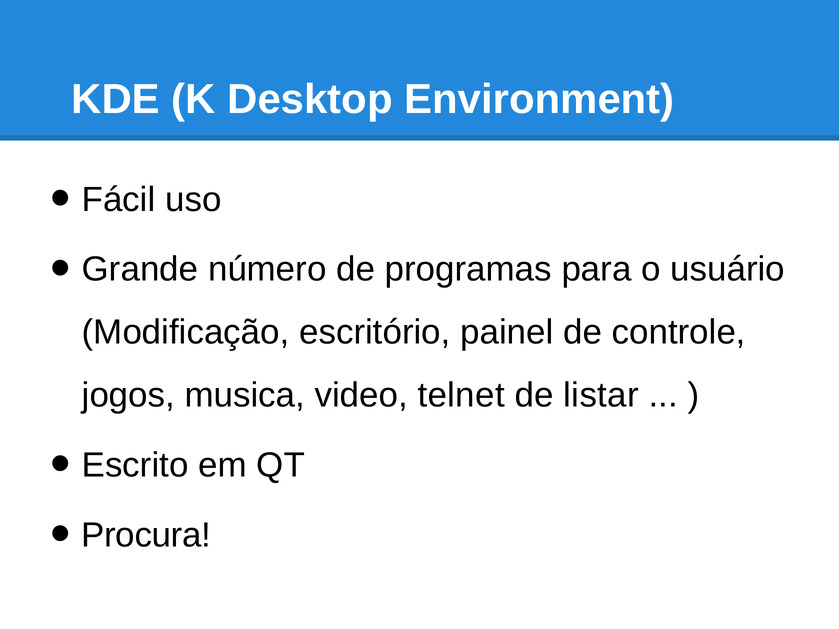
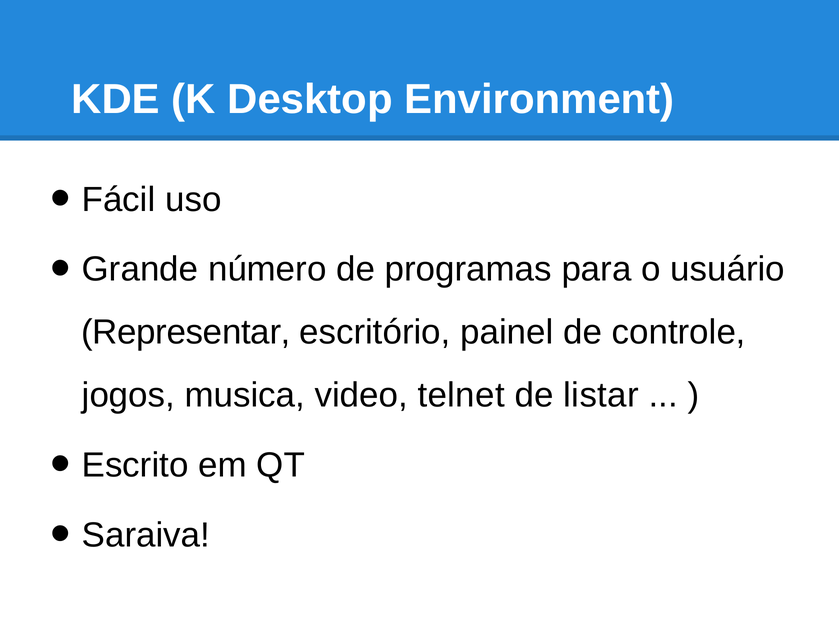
Modificação: Modificação -> Representar (186, 332)
Procura: Procura -> Saraiva (146, 535)
